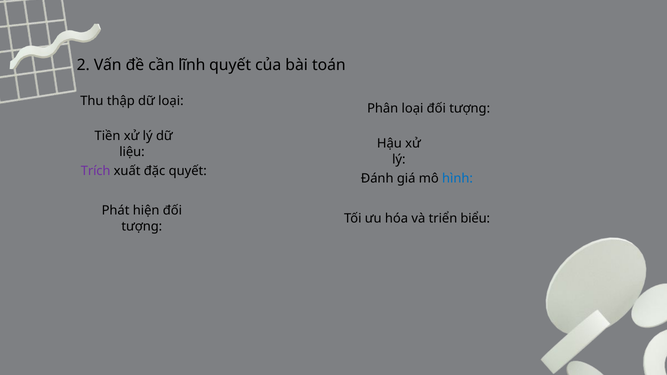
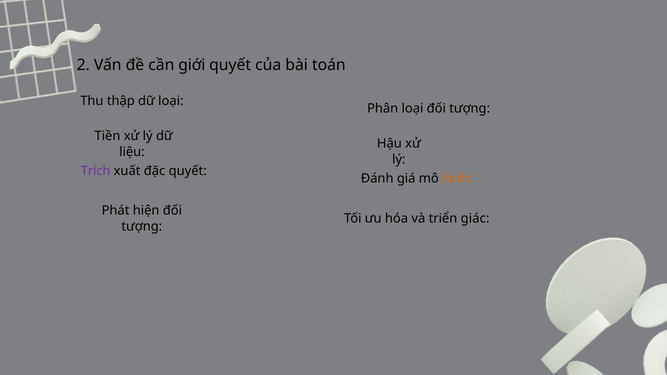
lĩnh: lĩnh -> giới (192, 65)
hình colour: blue -> orange (458, 179)
biểu: biểu -> giác (475, 218)
